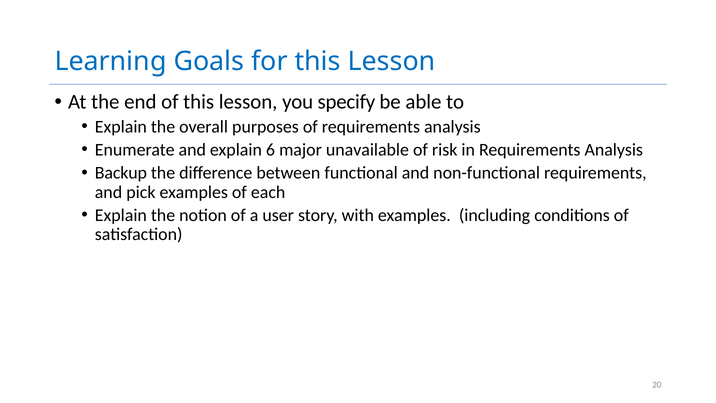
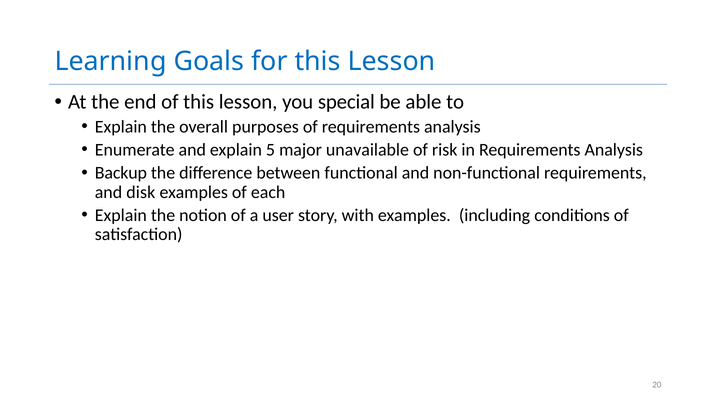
specify: specify -> special (346, 102)
6: 6 -> 5 (271, 150)
pick: pick -> disk (141, 192)
